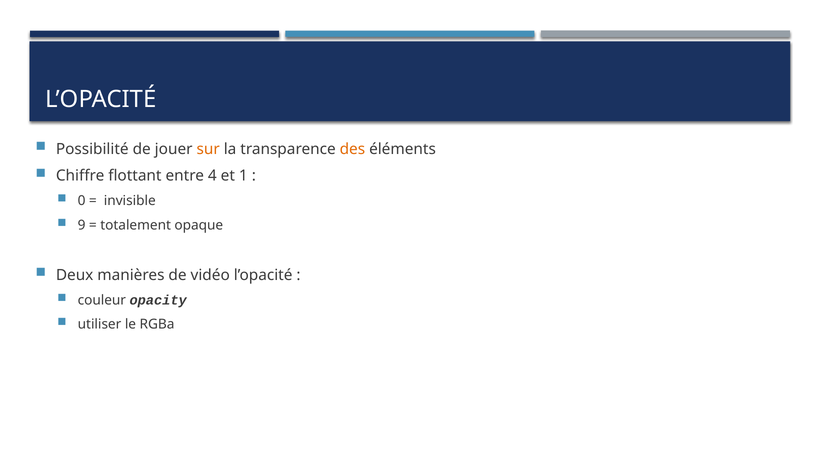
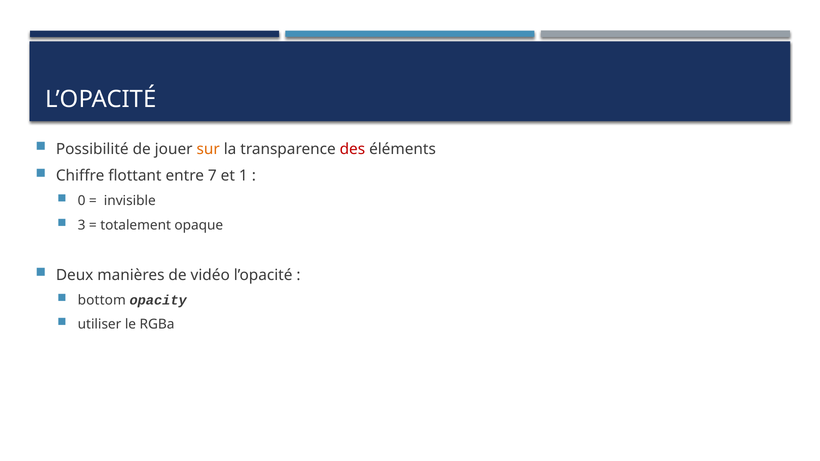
des colour: orange -> red (352, 149)
4: 4 -> 7 (212, 176)
9: 9 -> 3 (82, 225)
couleur: couleur -> bottom (102, 300)
